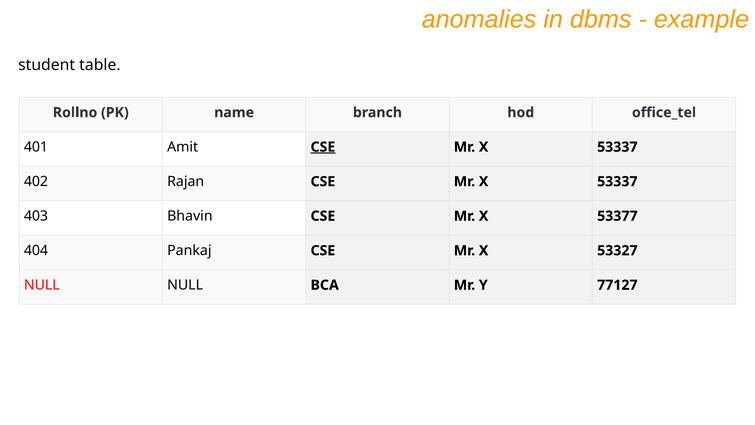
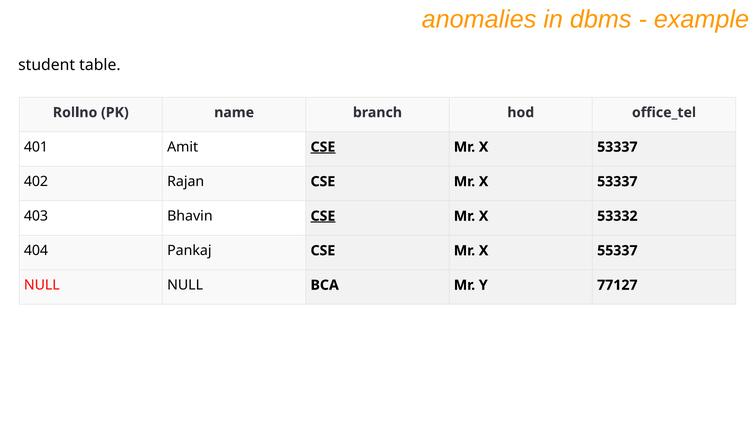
CSE underline: none -> present (323, 216)
53377: 53377 -> 53332 (617, 216)
53327: 53327 -> 55337 (617, 250)
